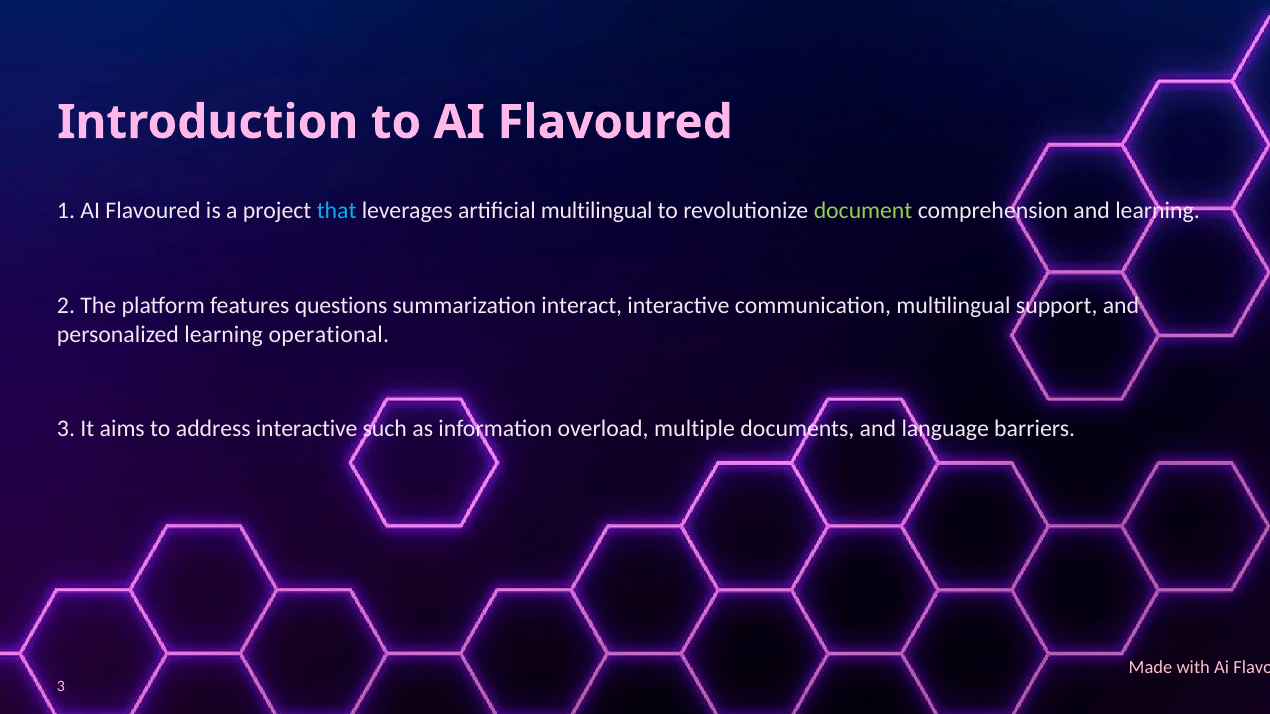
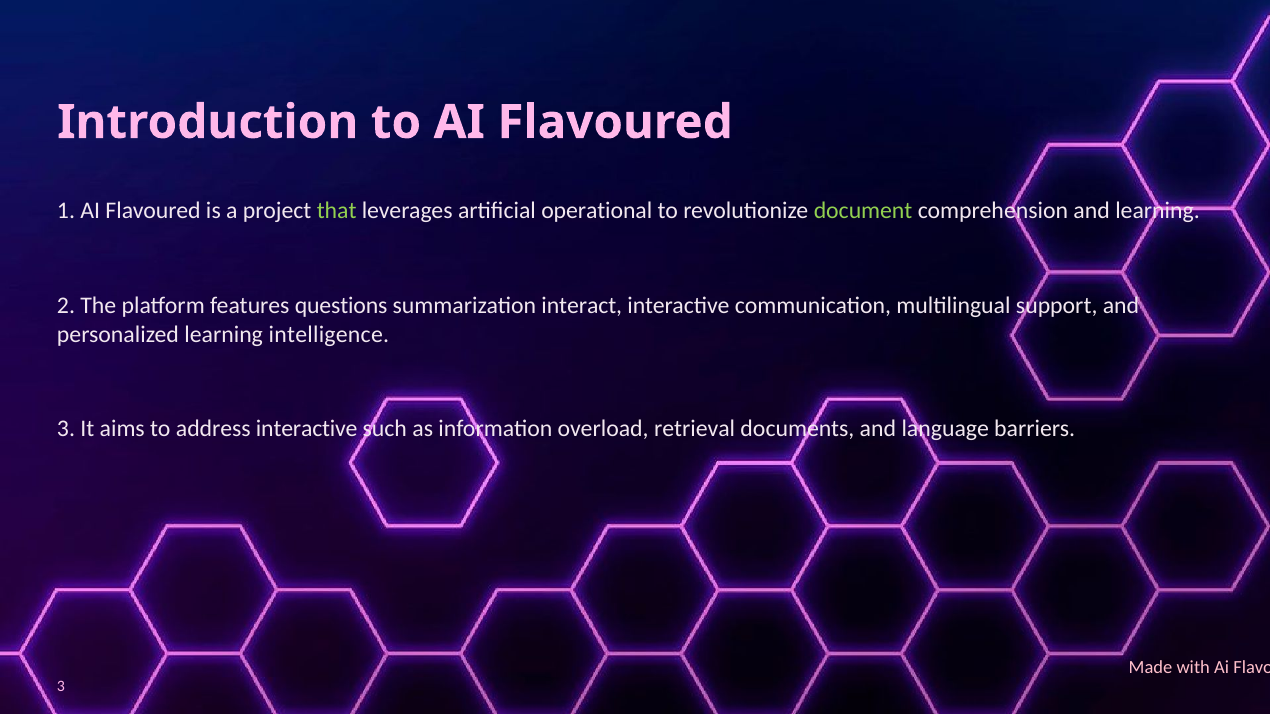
that colour: light blue -> light green (337, 211)
artificial multilingual: multilingual -> operational (597, 211)
operational: operational -> intelligence (329, 334)
multiple: multiple -> retrieval (695, 429)
